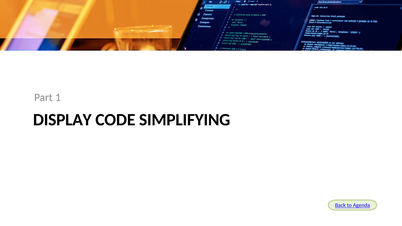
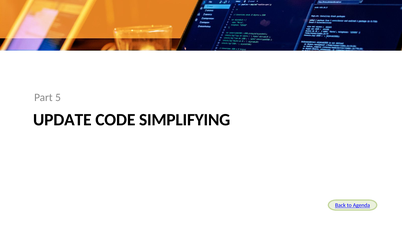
1: 1 -> 5 (58, 98)
DISPLAY: DISPLAY -> UPDATE (62, 120)
